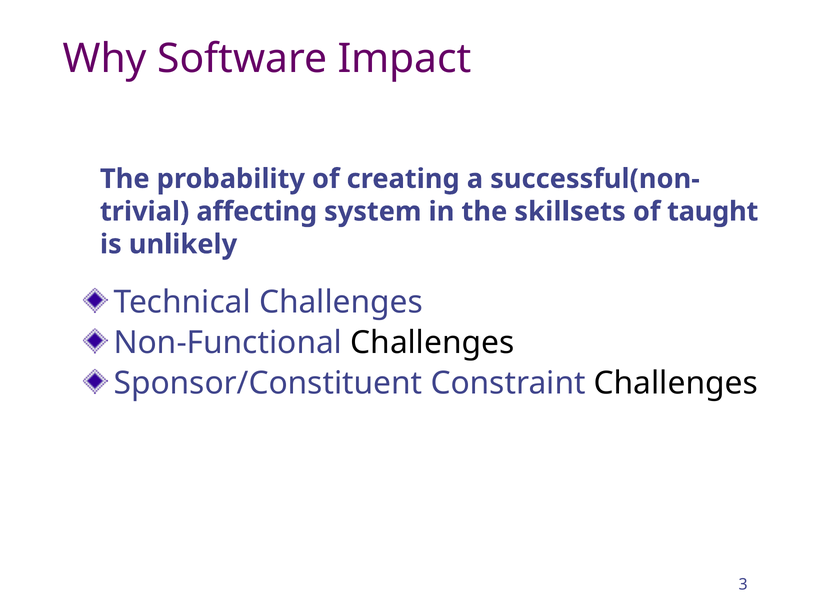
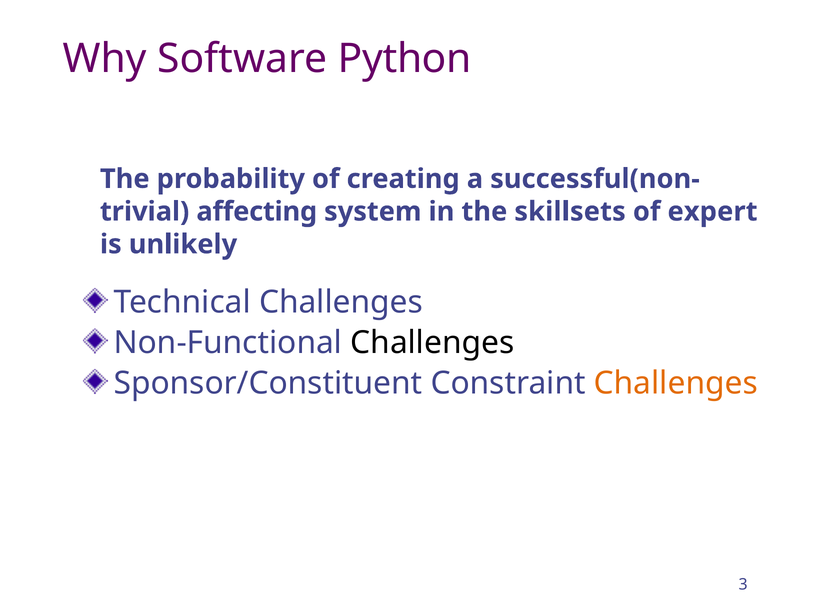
Impact: Impact -> Python (405, 59)
taught: taught -> expert (713, 212)
Challenges colour: black -> orange (676, 383)
